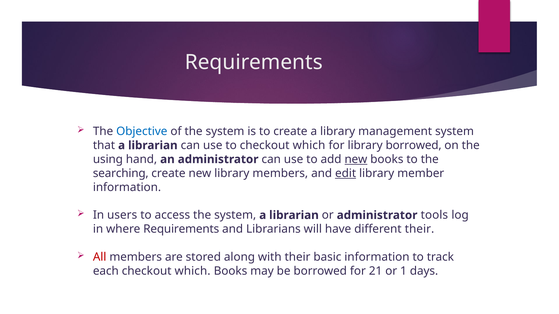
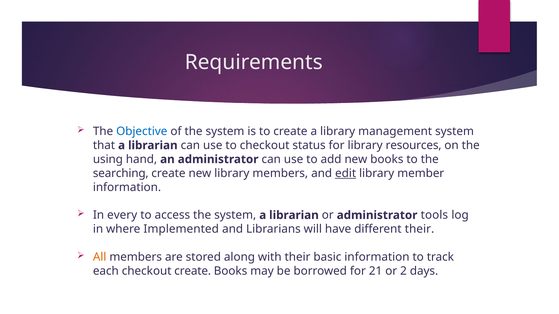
to checkout which: which -> status (309, 146)
library borrowed: borrowed -> resources (414, 146)
new underline: present -> none (356, 160)
users: users -> every (122, 215)
where Requirements: Requirements -> Implemented (181, 229)
All colour: red -> orange (100, 257)
which: which -> create (193, 271)
1: 1 -> 2 (403, 271)
